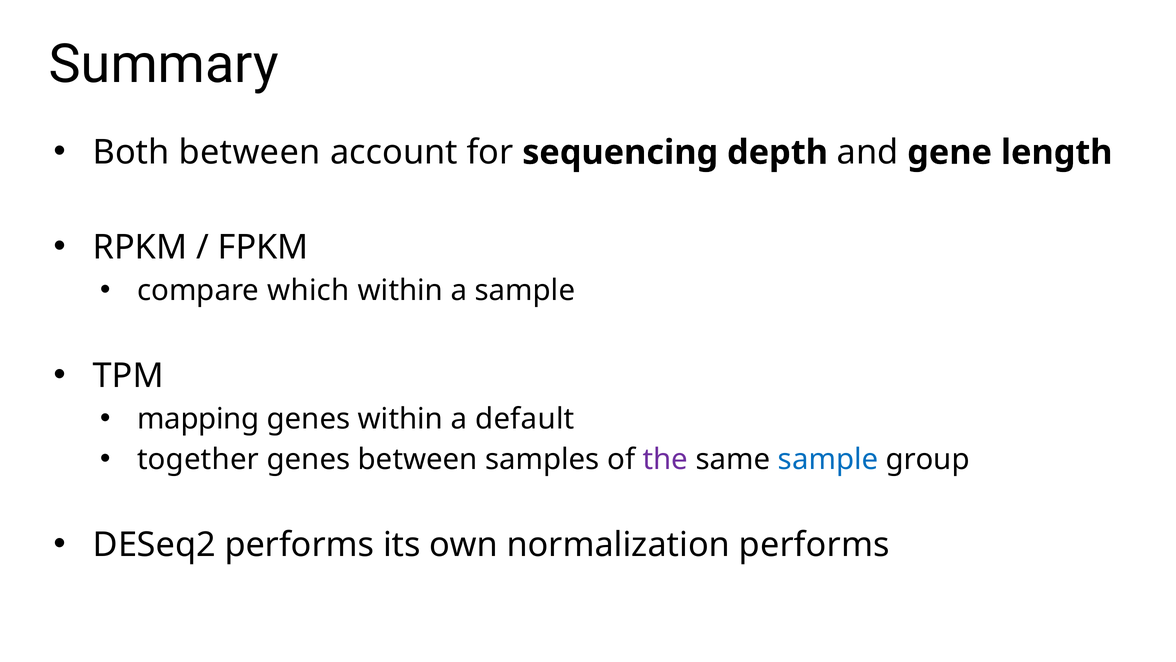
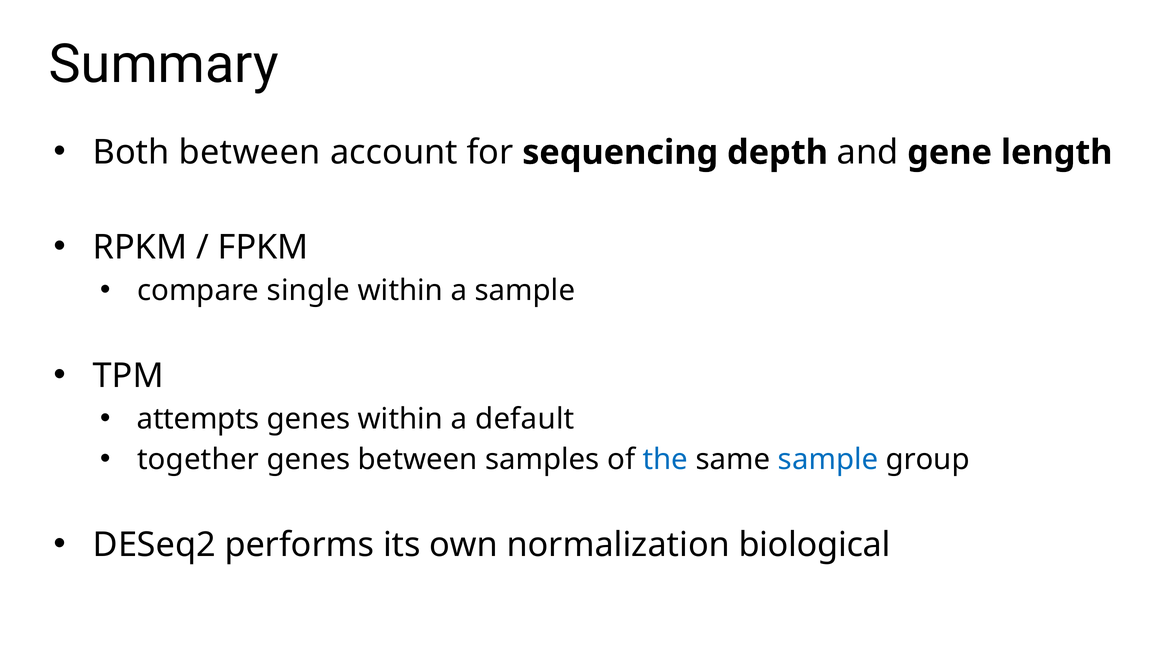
which: which -> single (308, 290)
mapping: mapping -> attempts (198, 419)
the colour: purple -> blue (665, 459)
normalization performs: performs -> biological (815, 544)
